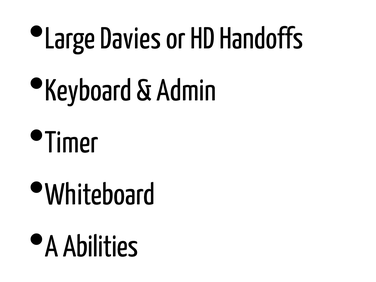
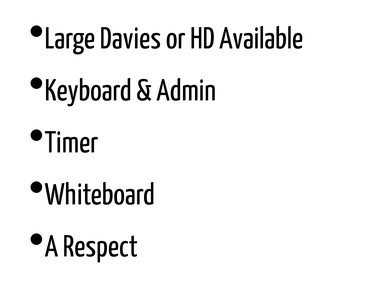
Handoffs: Handoffs -> Available (261, 38)
Abilities: Abilities -> Respect (100, 246)
